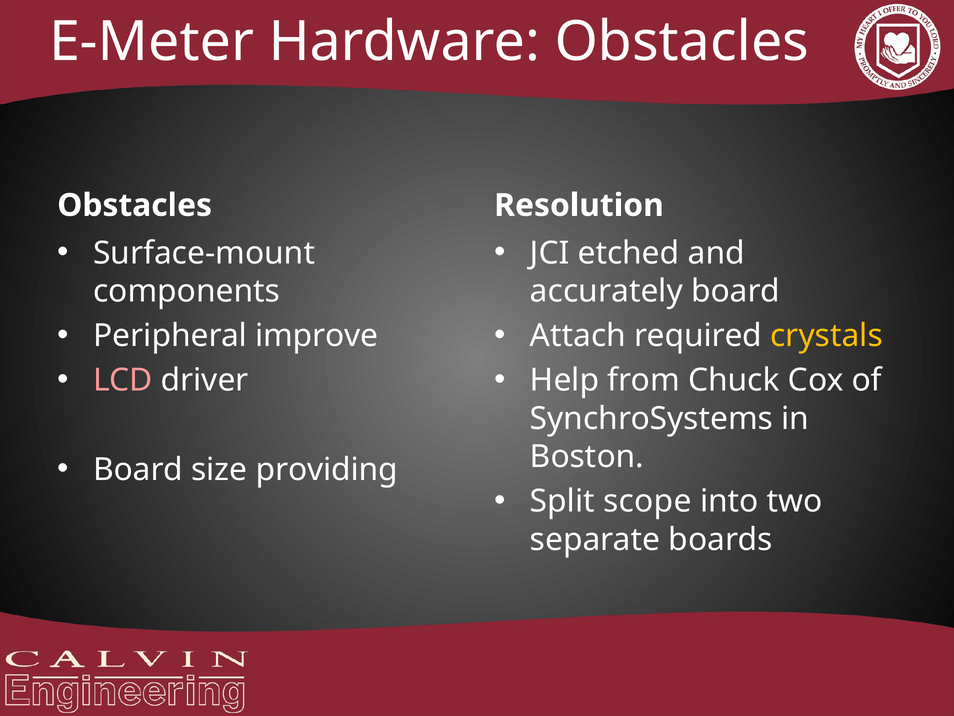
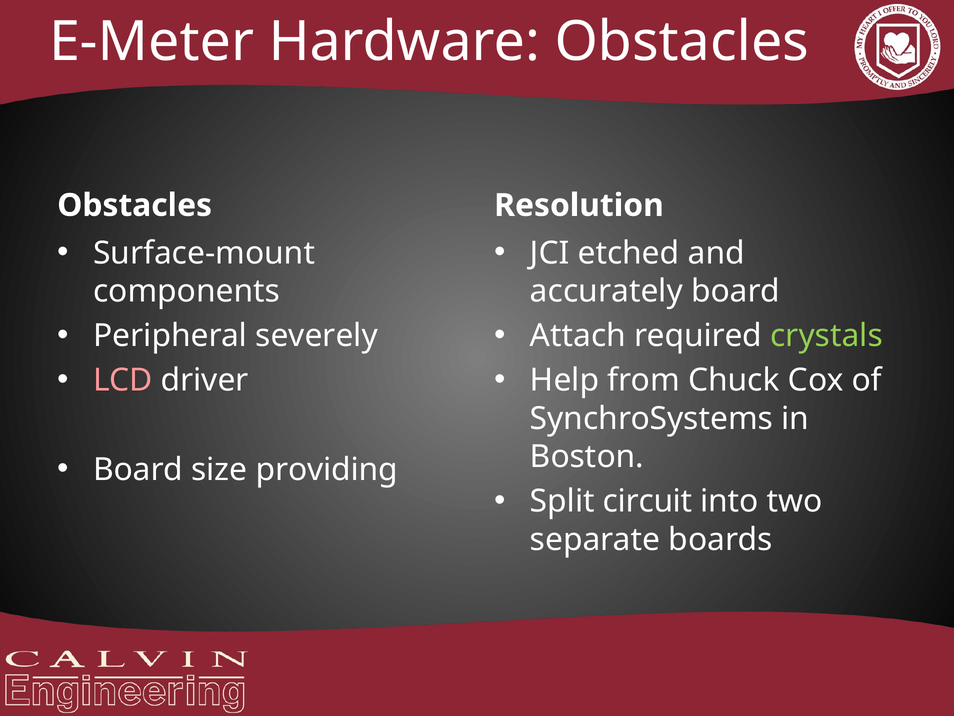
improve: improve -> severely (317, 336)
crystals colour: yellow -> light green (827, 336)
scope: scope -> circuit (648, 501)
